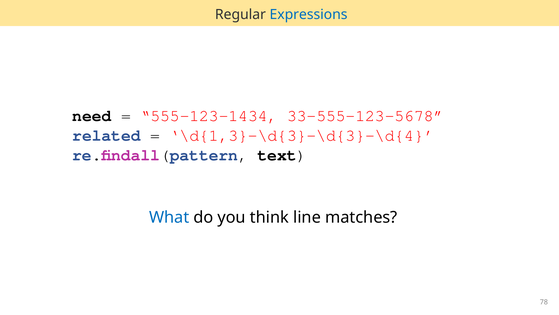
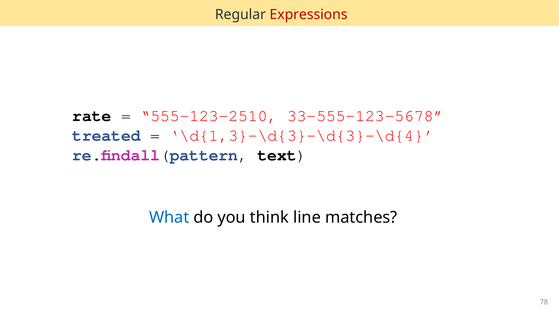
Expressions colour: blue -> red (309, 14)
need: need -> rate (92, 116)
555-123-1434: 555-123-1434 -> 555-123-2510 (209, 116)
related: related -> treated (106, 135)
